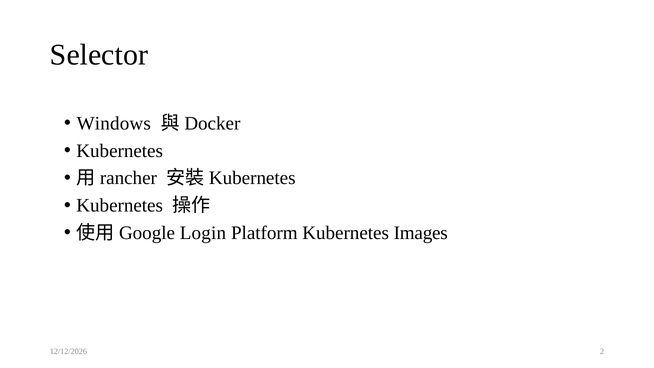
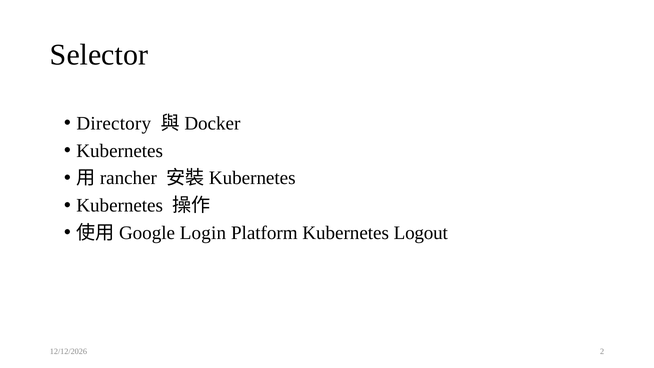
Windows: Windows -> Directory (114, 123)
Images: Images -> Logout (421, 233)
